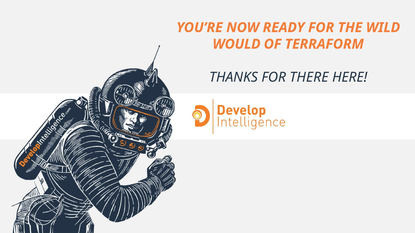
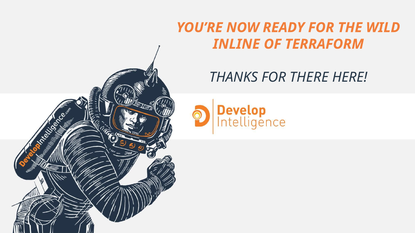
WOULD: WOULD -> INLINE (236, 44)
